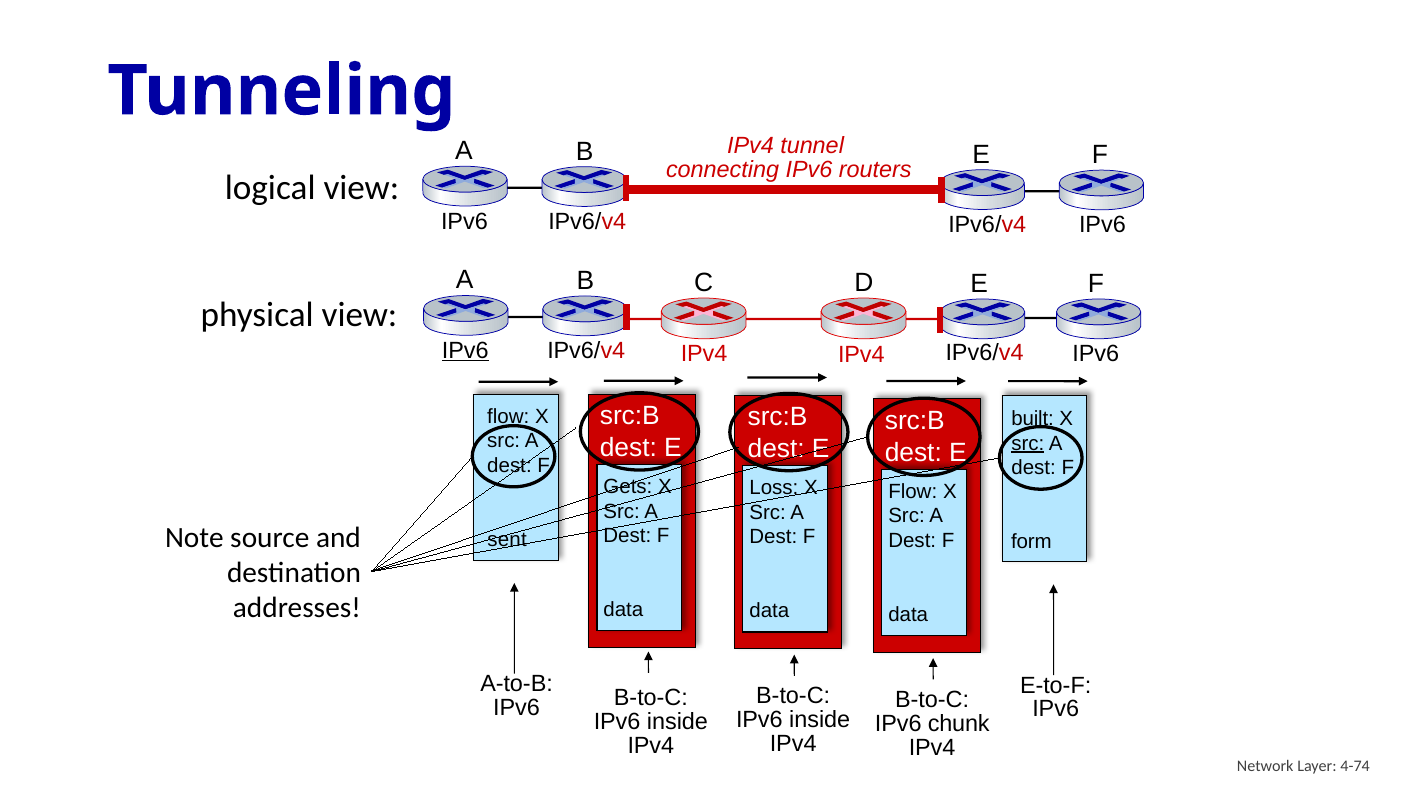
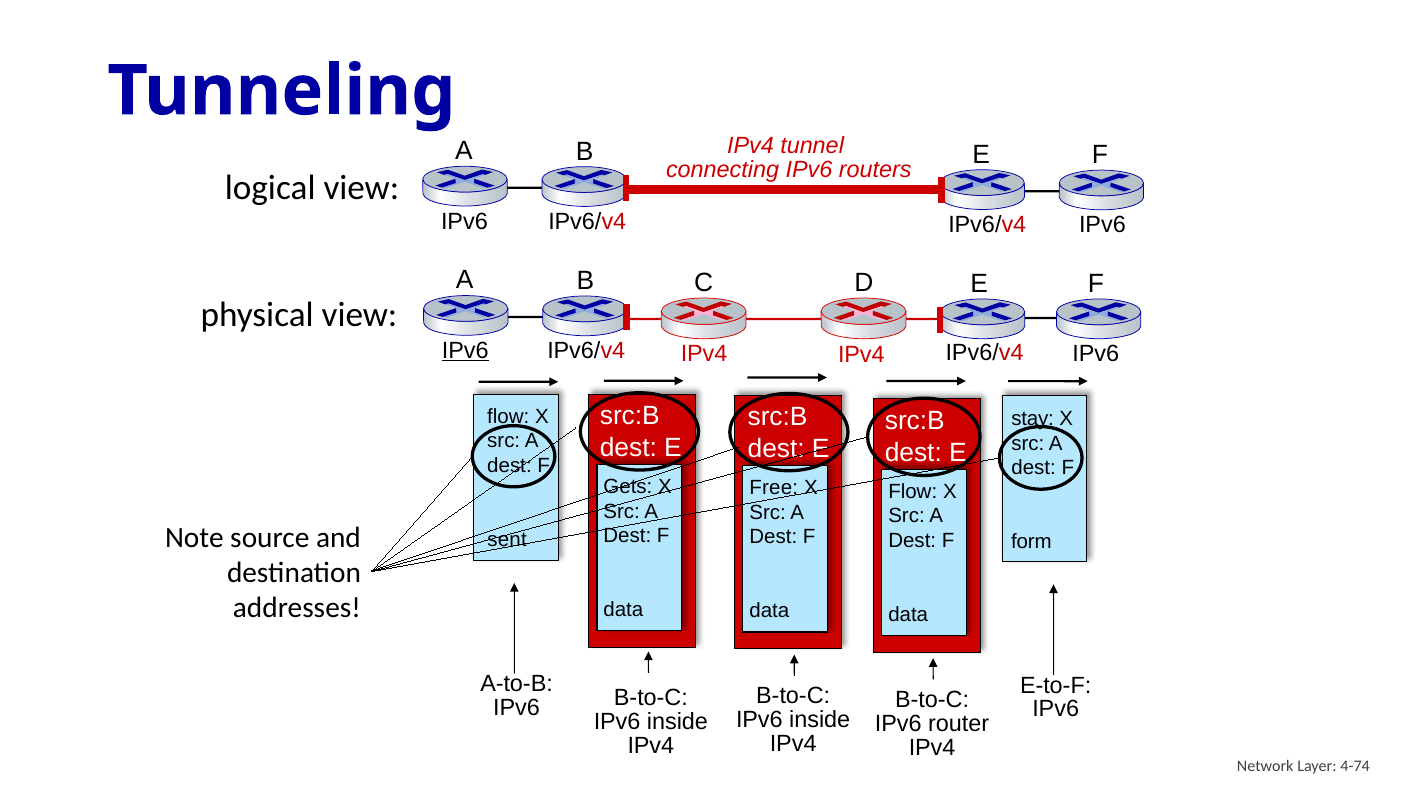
built: built -> stay (1033, 418)
src underline: present -> none (1028, 443)
Loss: Loss -> Free (774, 487)
chunk: chunk -> router (959, 723)
